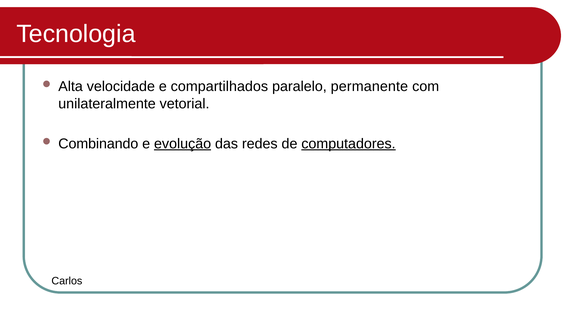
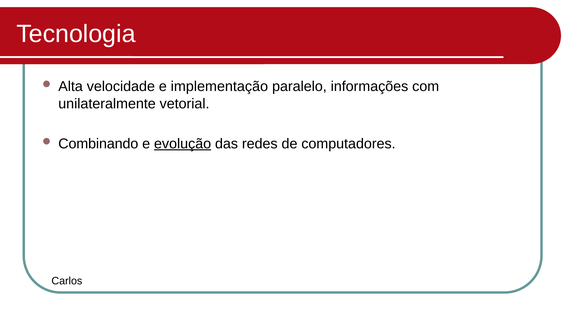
compartilhados: compartilhados -> implementação (219, 87)
permanente: permanente -> informações (369, 87)
computadores underline: present -> none (348, 143)
